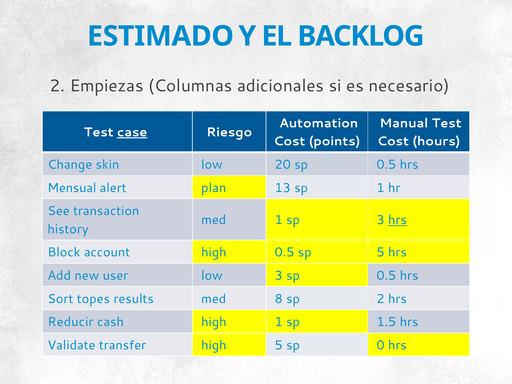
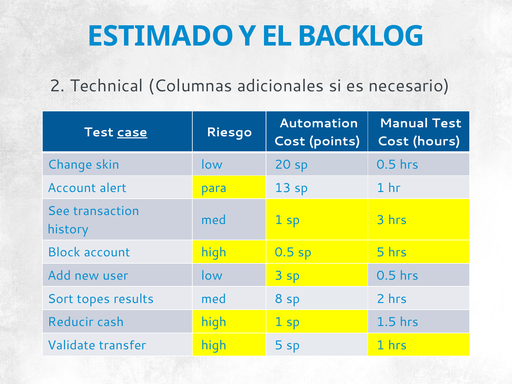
Empiezas: Empiezas -> Technical (107, 86)
Mensual: Mensual -> Account (72, 188)
plan: plan -> para (214, 188)
hrs underline: present -> none (397, 220)
5 sp 0: 0 -> 1 (380, 345)
